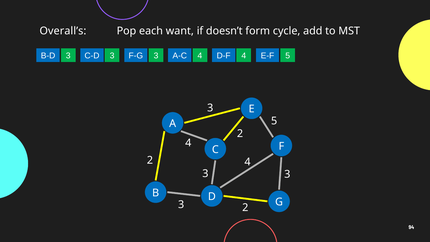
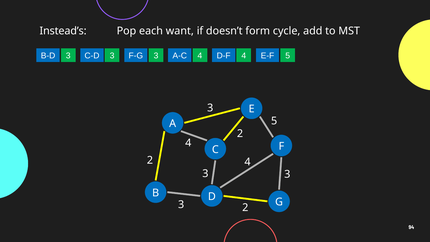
Overall’s: Overall’s -> Instead’s (63, 31)
